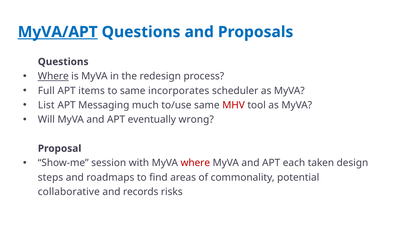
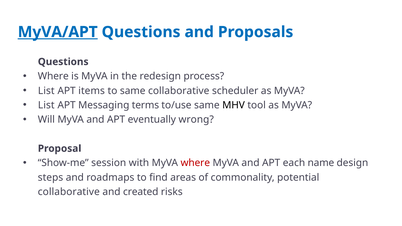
Where underline: present -> none (53, 76)
Full: Full -> List (46, 91)
same incorporates: incorporates -> collaborative (179, 91)
much: much -> terms (145, 105)
MHV colour: red -> black (234, 105)
taken: taken -> name (321, 163)
records: records -> created (141, 192)
